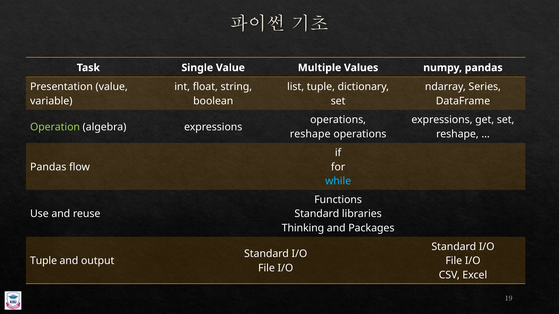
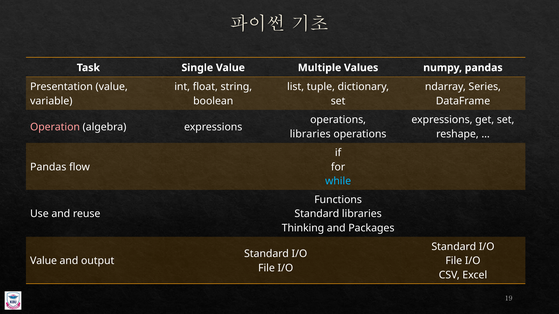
Operation colour: light green -> pink (55, 127)
reshape: reshape -> libraries (310, 134)
Tuple: Tuple -> Value (44, 261)
